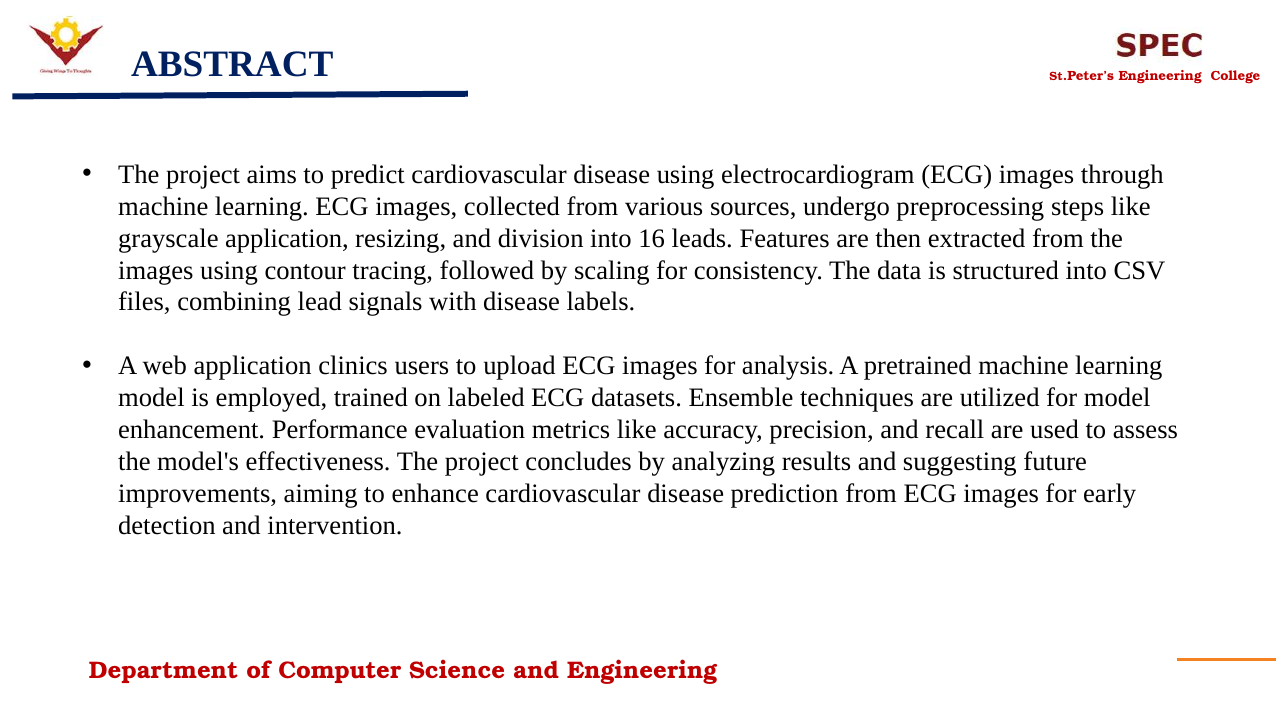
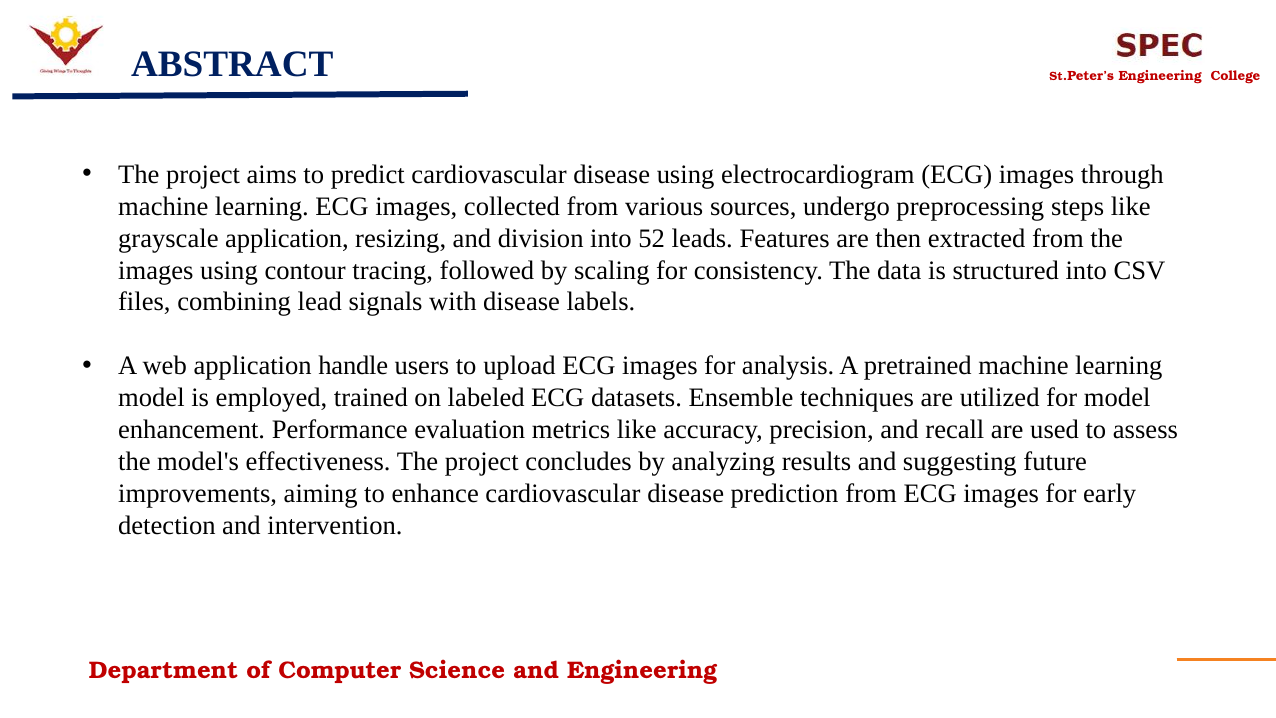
16: 16 -> 52 (652, 238)
clinics: clinics -> handle (353, 366)
